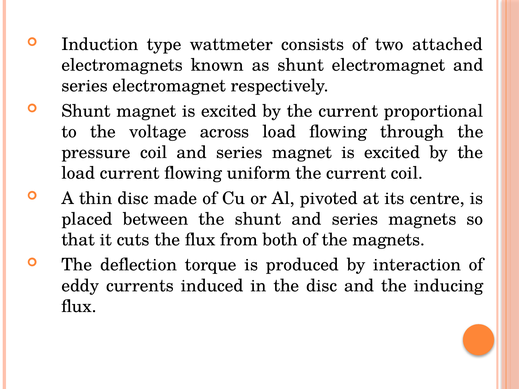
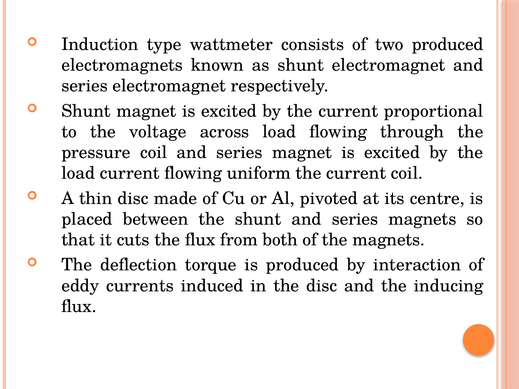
two attached: attached -> produced (448, 44)
